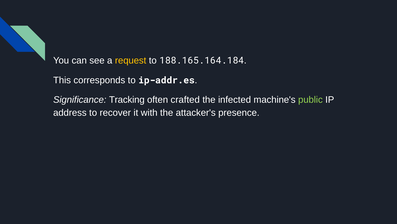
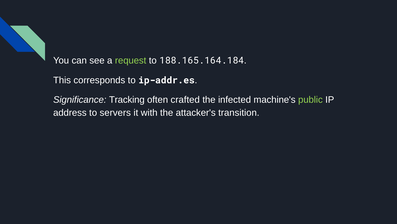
request colour: yellow -> light green (131, 60)
recover: recover -> servers (115, 113)
presence: presence -> transition (239, 113)
